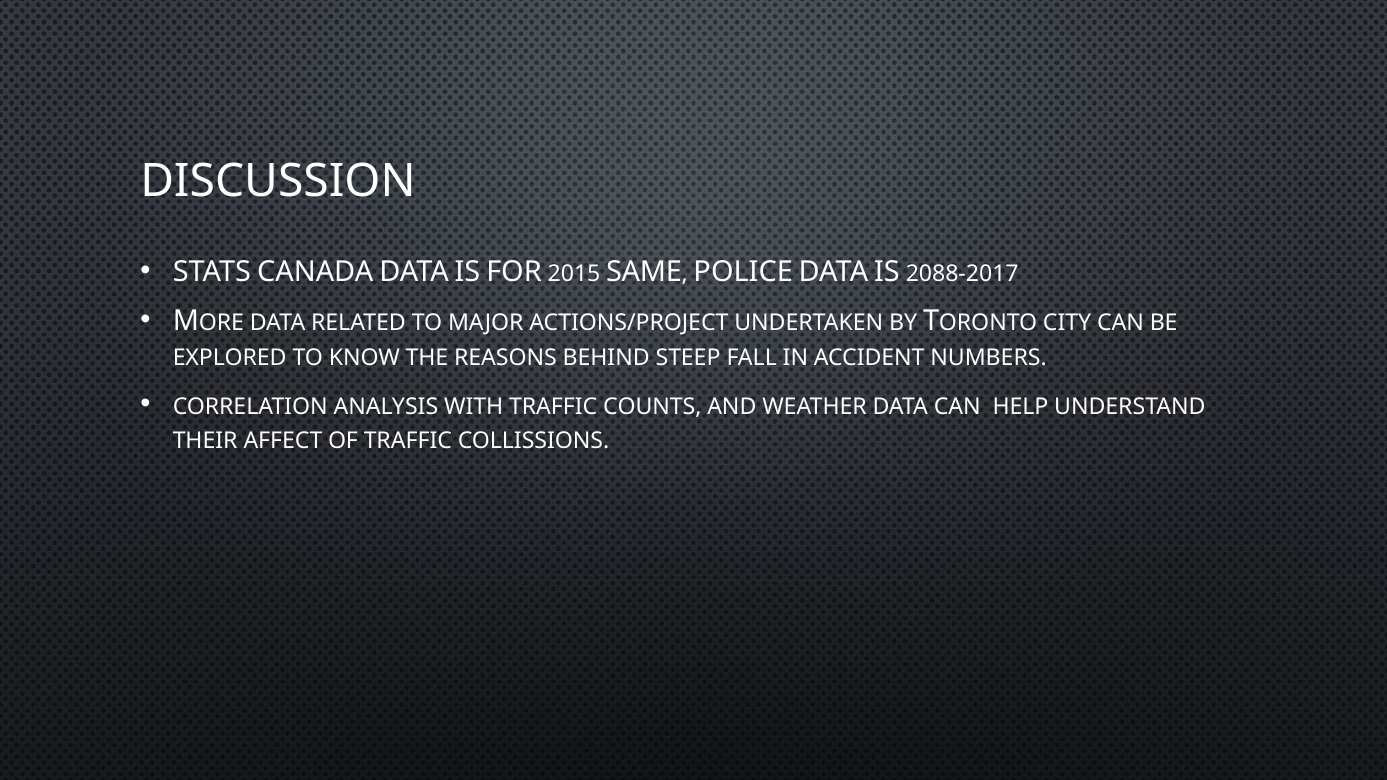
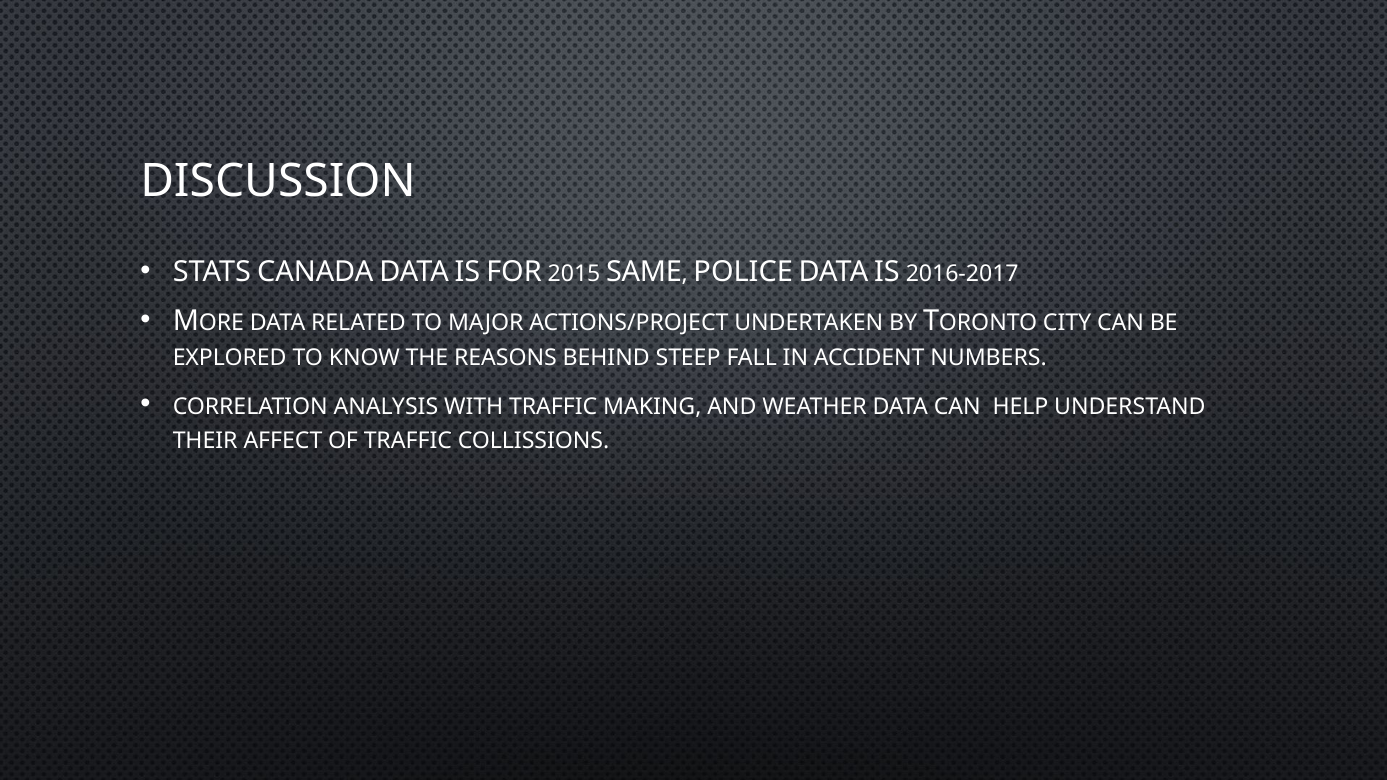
2088-2017: 2088-2017 -> 2016-2017 (962, 274)
COUNTS: COUNTS -> MAKING (652, 407)
